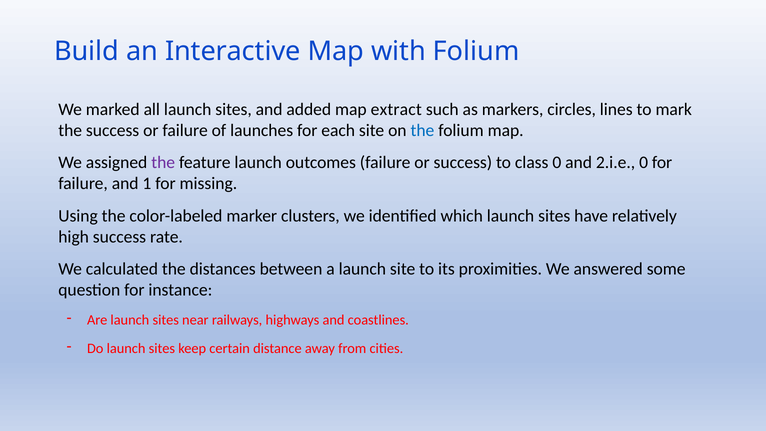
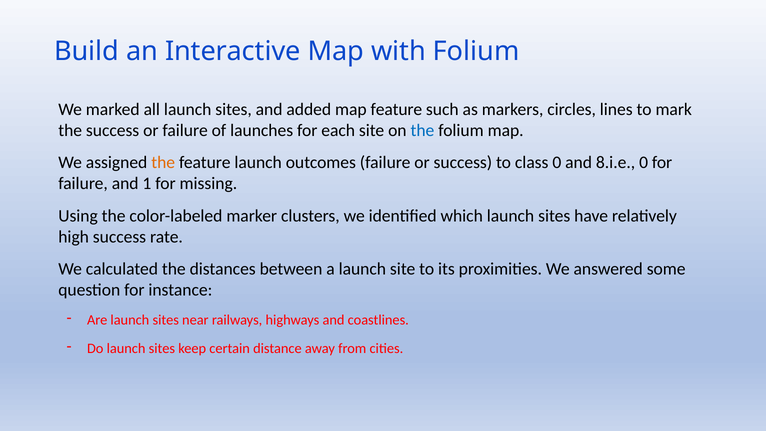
map extract: extract -> feature (396, 109)
the colour: purple -> orange (163, 163)
2.i.e: 2.i.e -> 8.i.e (616, 163)
